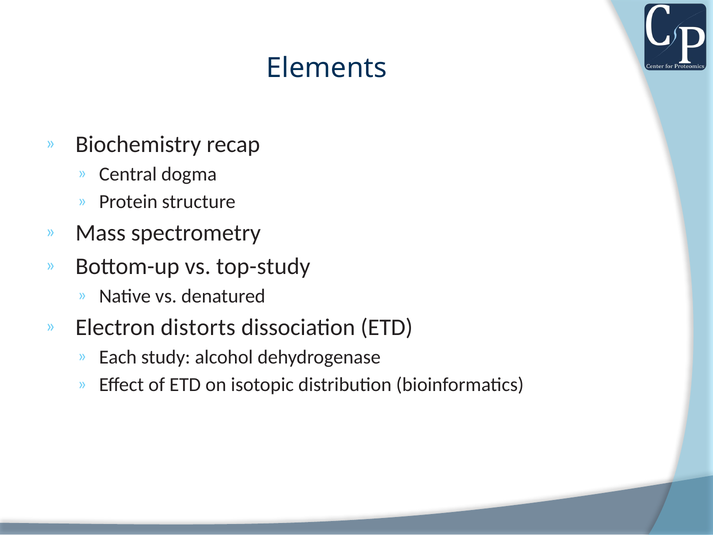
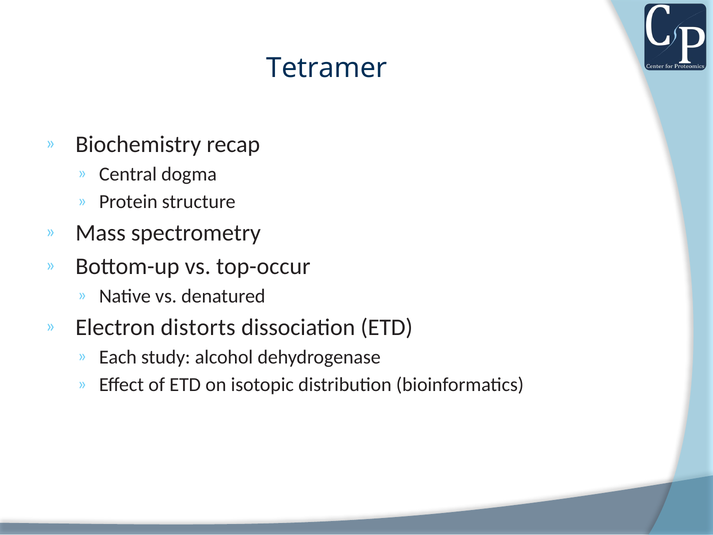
Elements: Elements -> Tetramer (327, 68)
top-study: top-study -> top-occur (263, 266)
